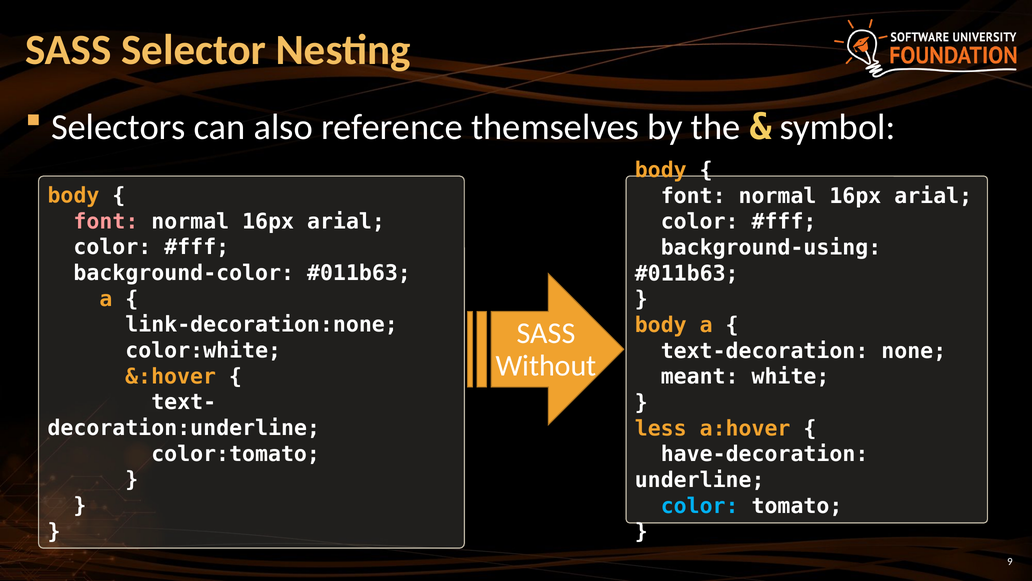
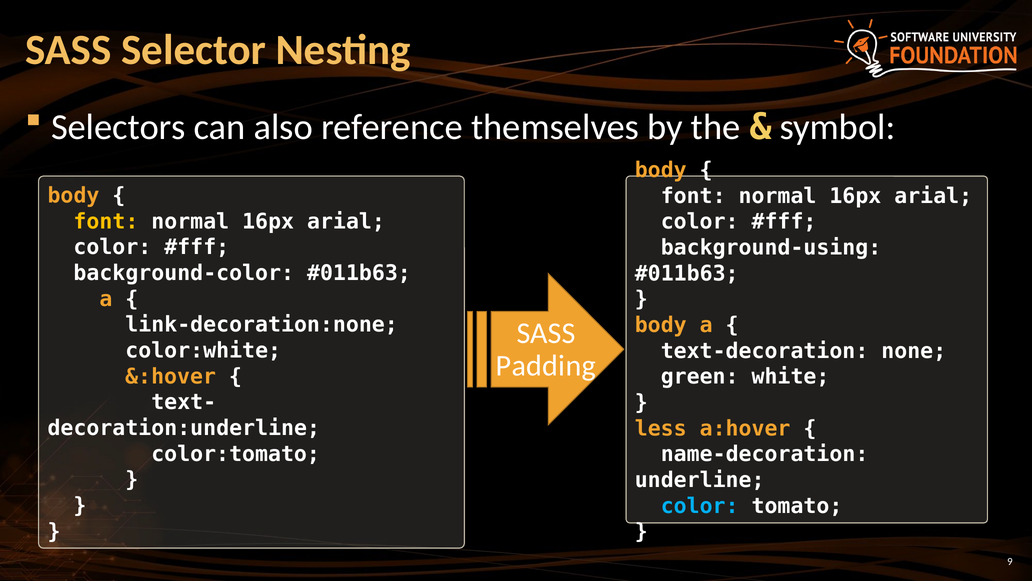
font colour: pink -> yellow (106, 221)
Without: Without -> Padding (546, 365)
meant: meant -> green (700, 377)
have-decoration: have-decoration -> name-decoration (765, 454)
